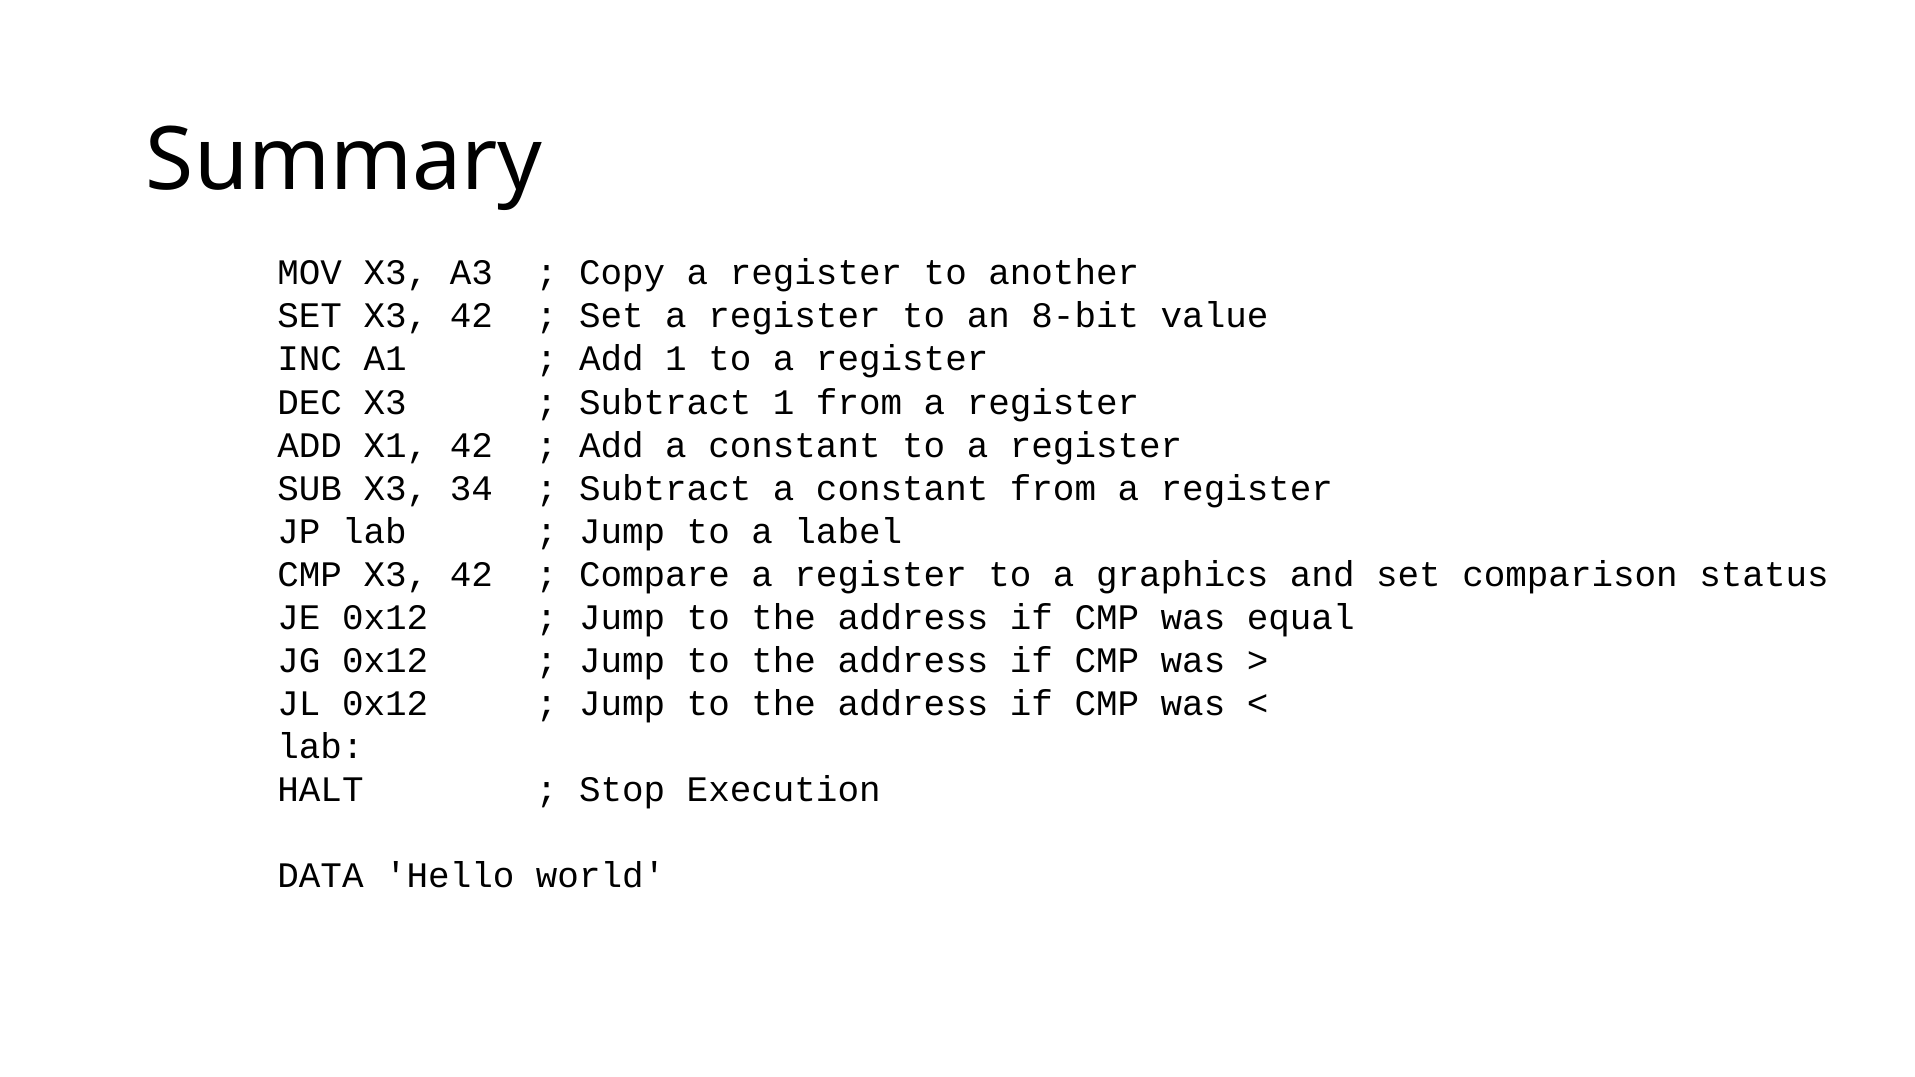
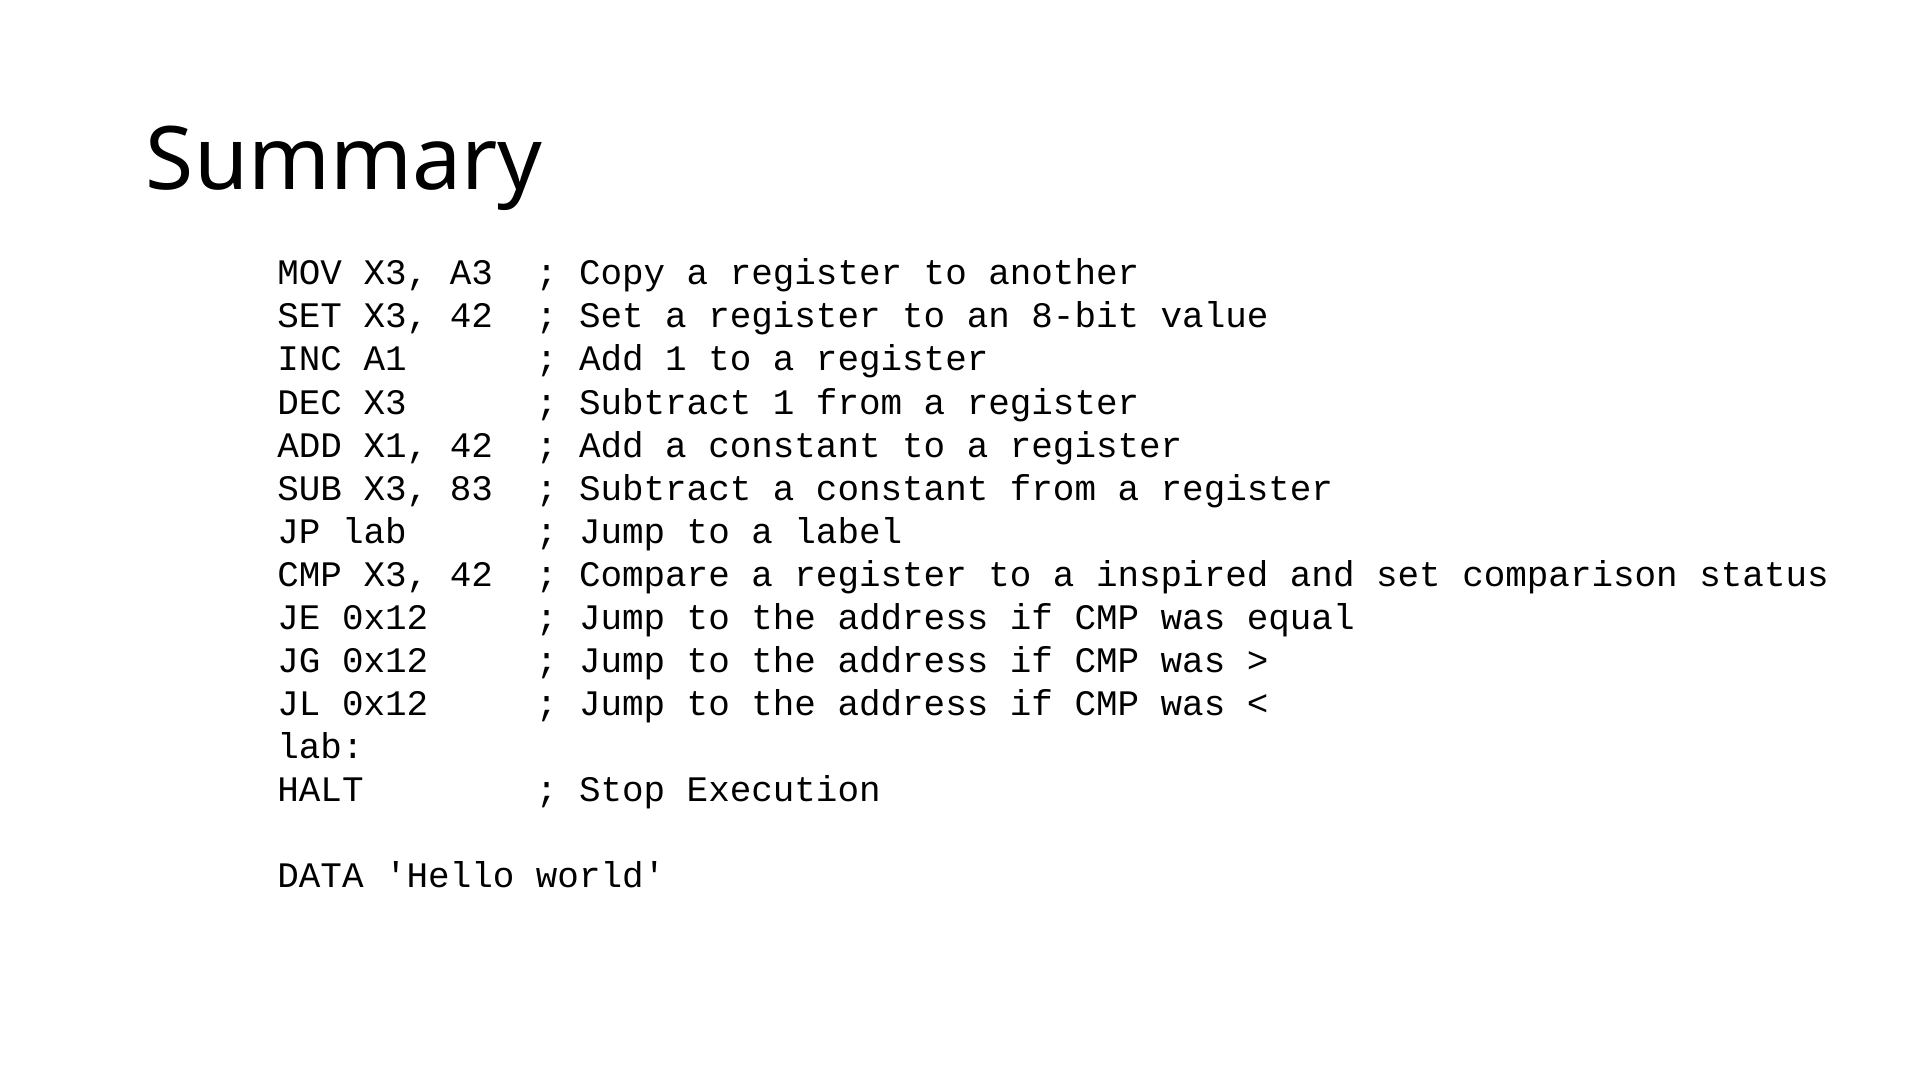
34: 34 -> 83 (471, 488)
graphics: graphics -> inspired (1182, 575)
